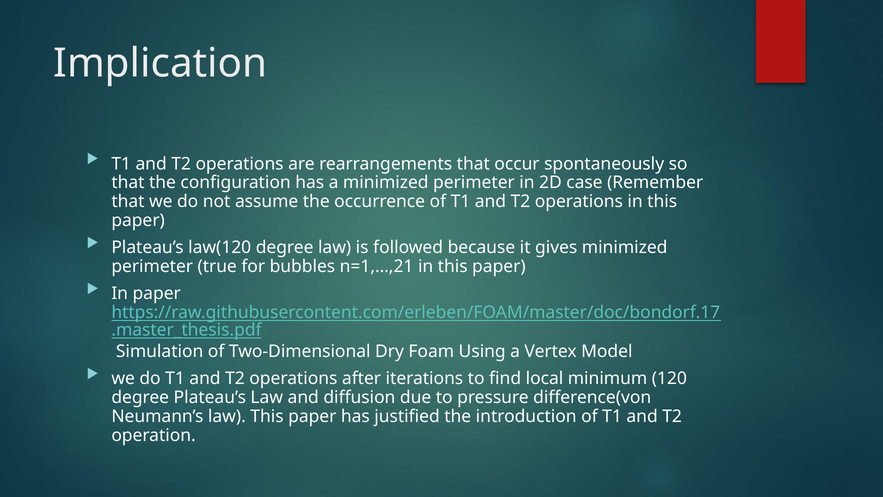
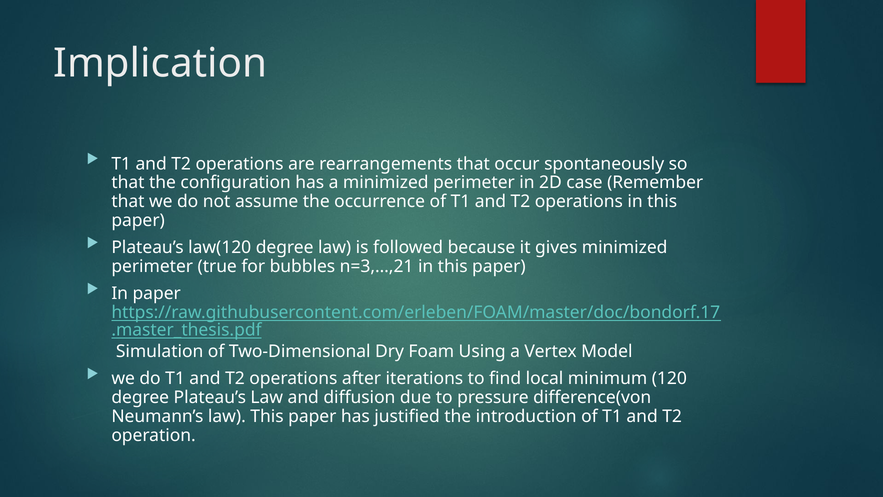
n=1,…,21: n=1,…,21 -> n=3,…,21 (377, 266)
